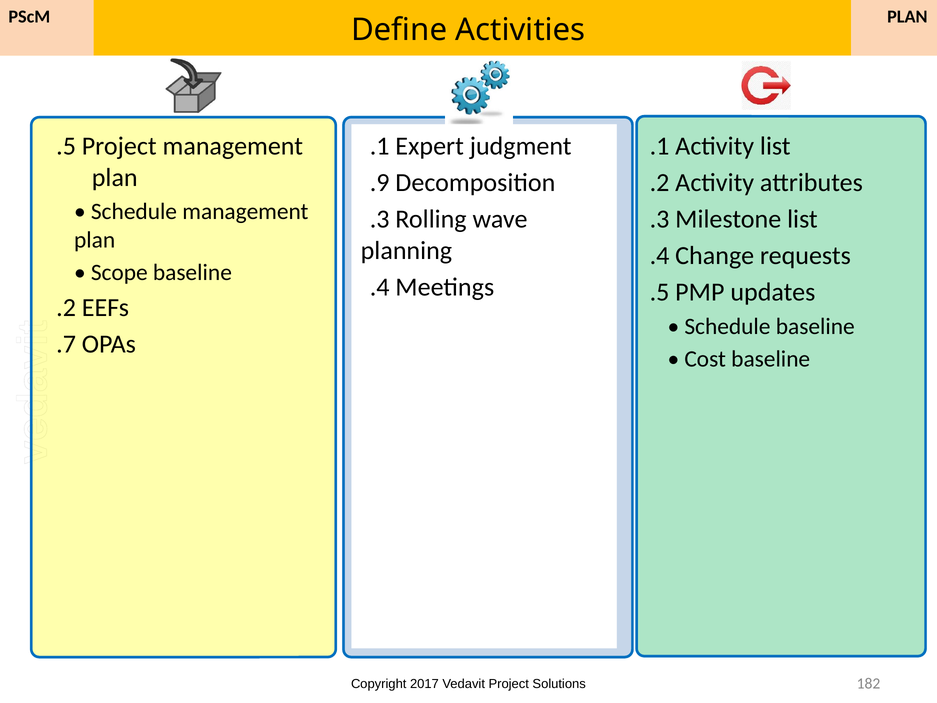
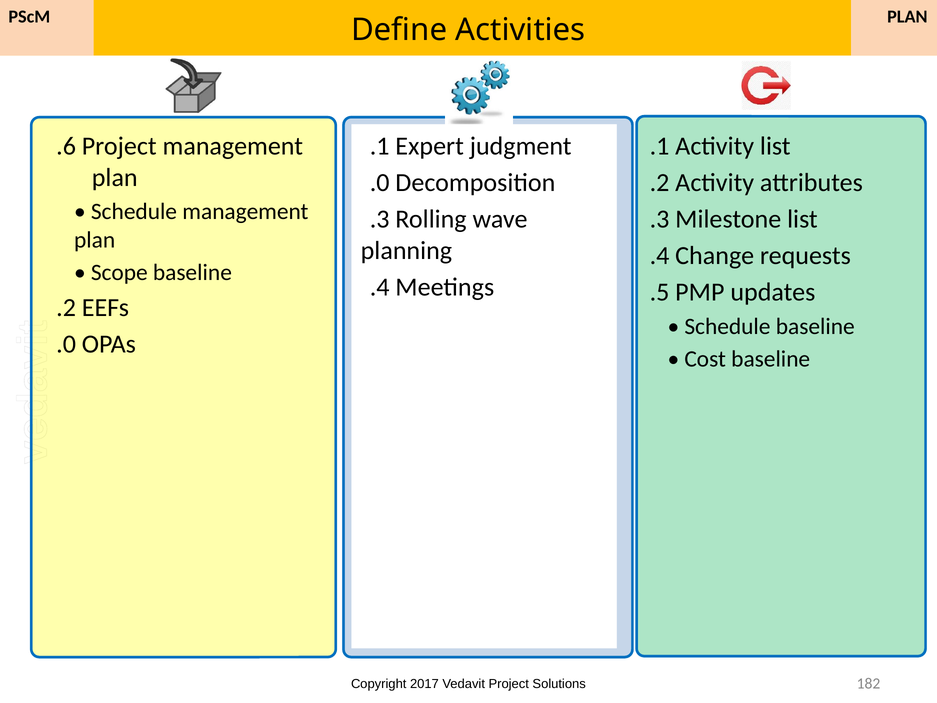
.5: .5 -> .6 (66, 146)
.9: .9 -> .0 (380, 183)
.7: .7 -> .0 (66, 344)
